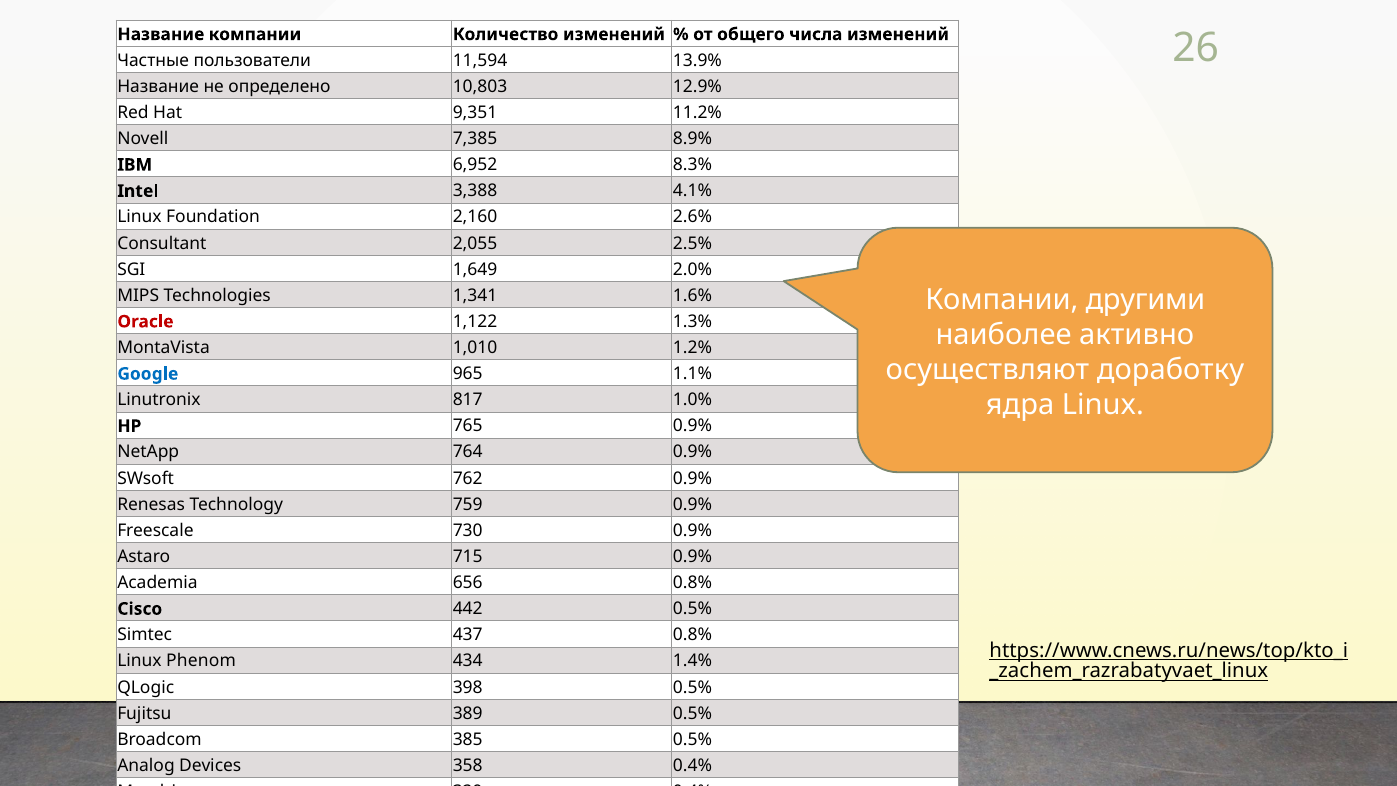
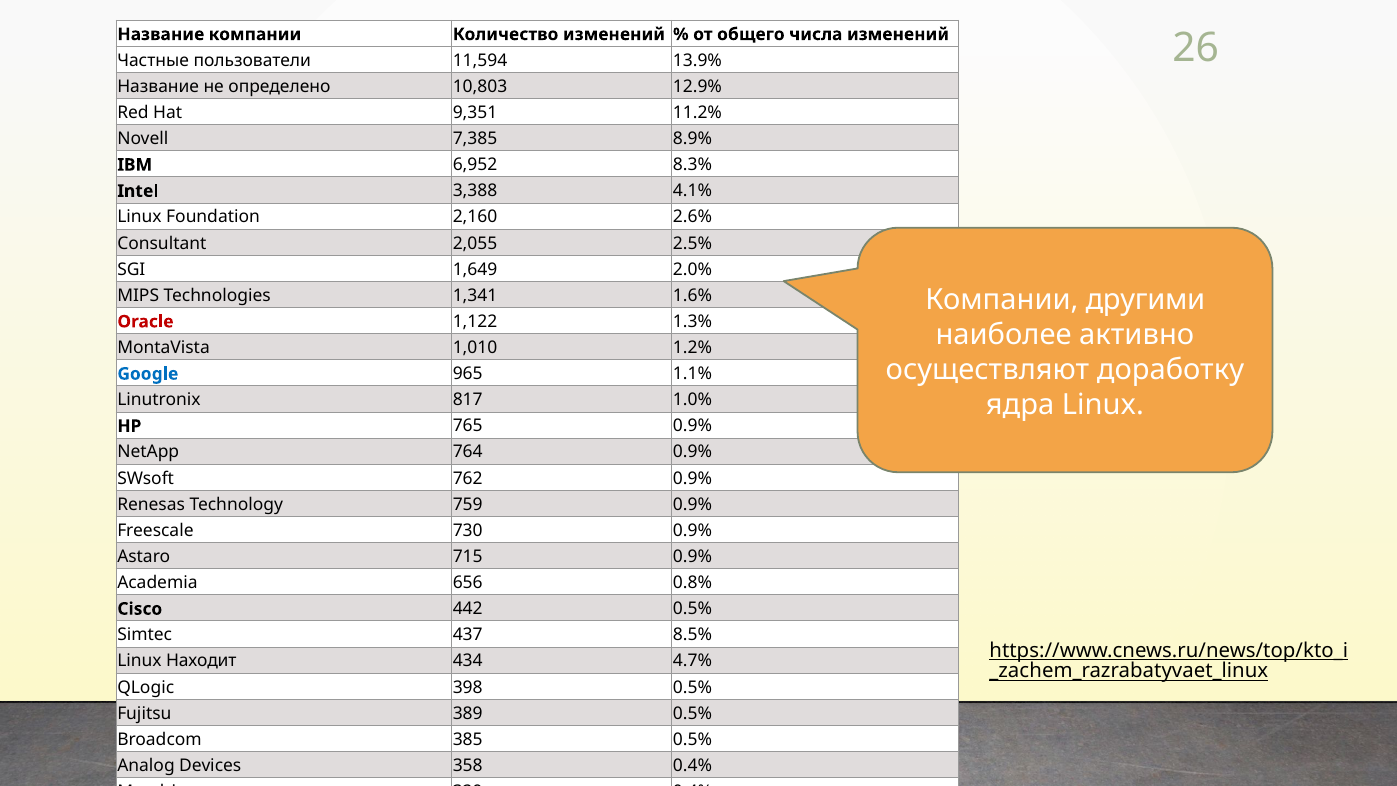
437 0.8%: 0.8% -> 8.5% (692, 635)
Phenom: Phenom -> Находит (201, 661)
1.4%: 1.4% -> 4.7% (692, 661)
